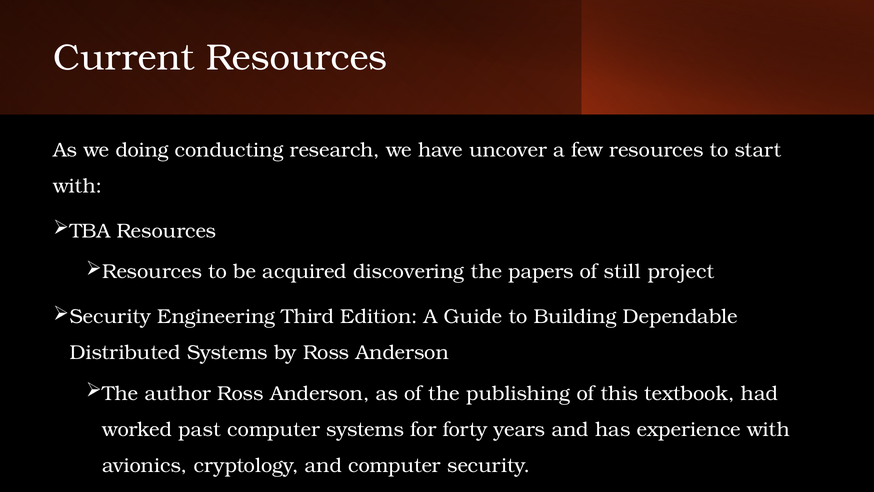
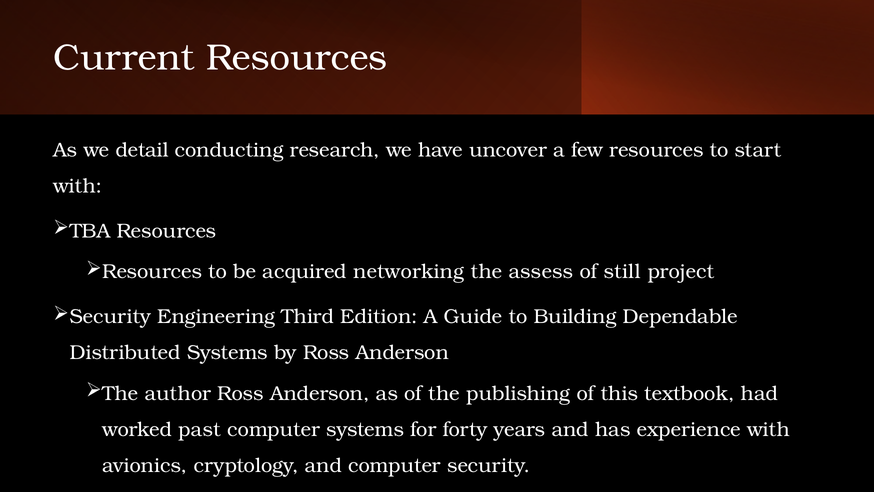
doing: doing -> detail (142, 150)
discovering: discovering -> networking (409, 271)
papers: papers -> assess (541, 271)
